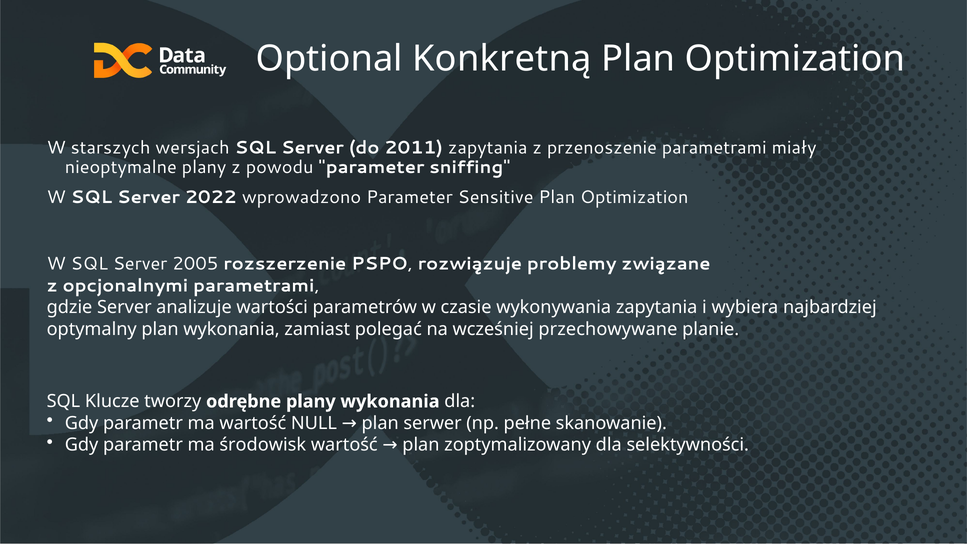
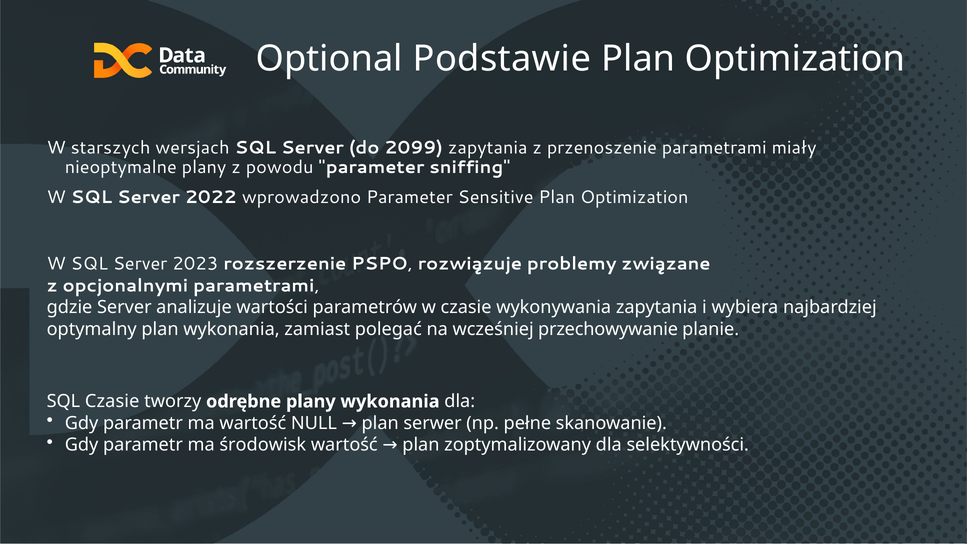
Konkretną: Konkretną -> Podstawie (502, 59)
2011: 2011 -> 2099 (414, 148)
2005: 2005 -> 2023 (195, 264)
przechowywane: przechowywane -> przechowywanie (608, 329)
SQL Klucze: Klucze -> Czasie (112, 401)
